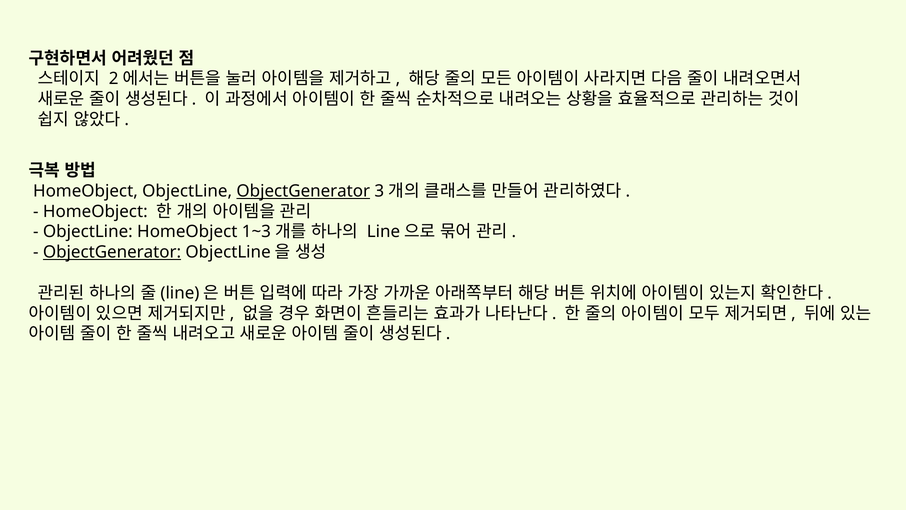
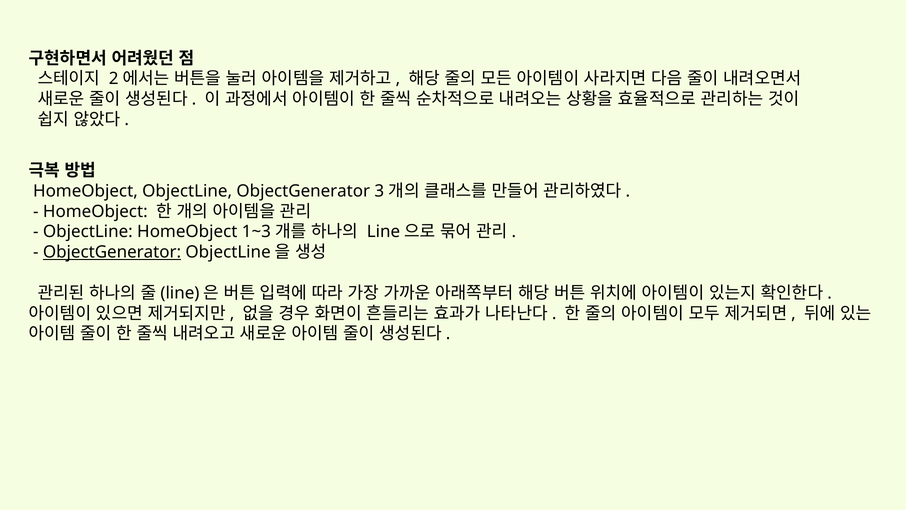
ObjectGenerator underline: present -> none (303, 191)
